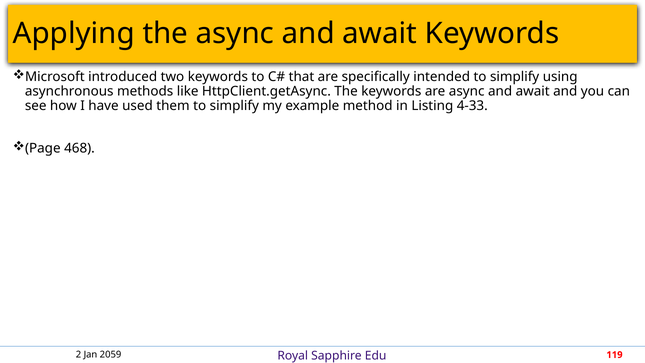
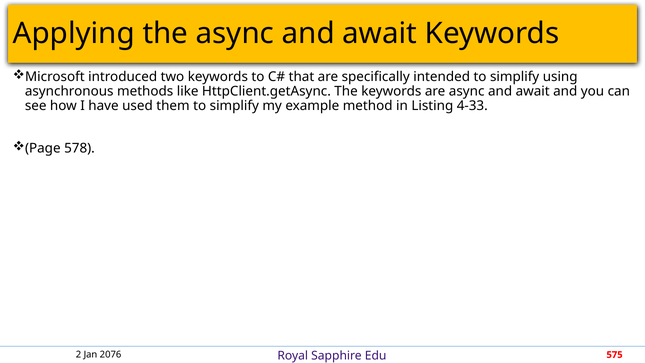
468: 468 -> 578 (79, 148)
2059: 2059 -> 2076 (111, 355)
119: 119 -> 575 (615, 355)
